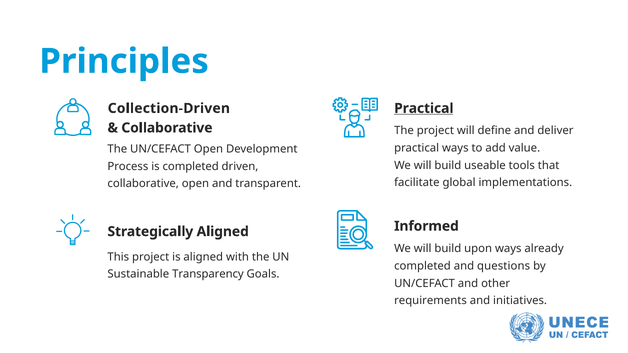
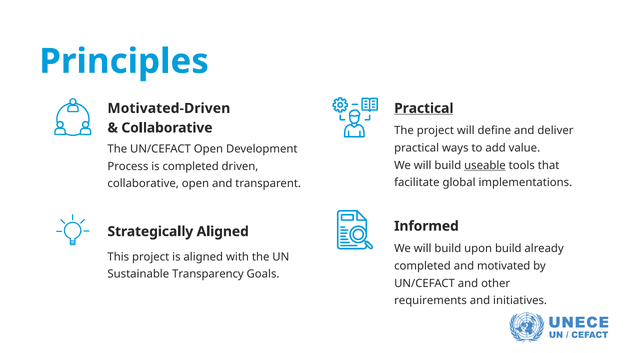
Collection-Driven: Collection-Driven -> Motivated-Driven (169, 108)
useable underline: none -> present (485, 165)
upon ways: ways -> build (508, 249)
questions: questions -> motivated (504, 266)
